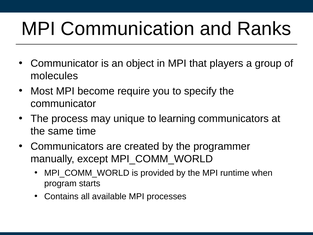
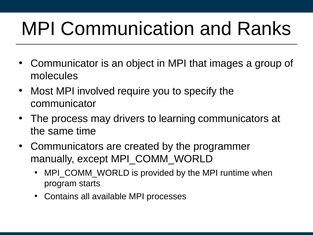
players: players -> images (226, 63)
become: become -> involved (96, 91)
unique: unique -> drivers (129, 119)
